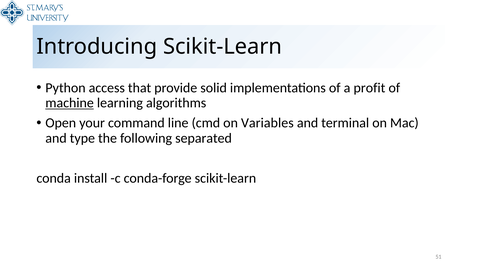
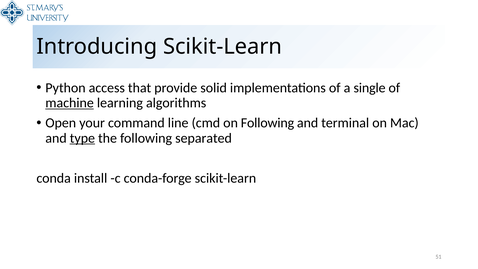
profit: profit -> single (370, 88)
on Variables: Variables -> Following (267, 123)
type underline: none -> present (82, 138)
